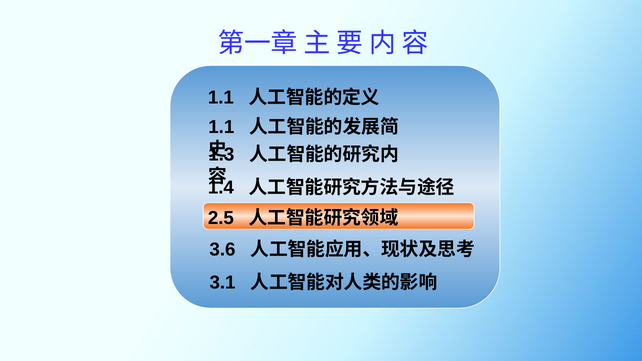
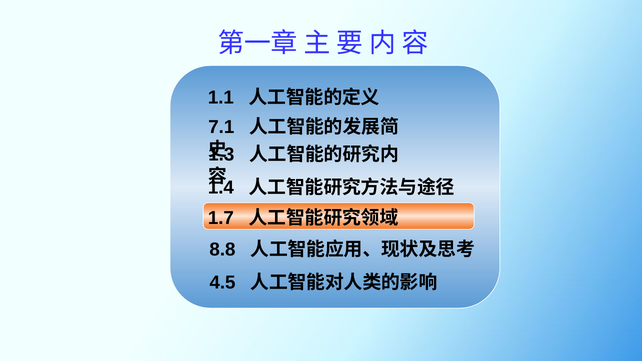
1.1: 1.1 -> 7.1 (221, 127)
2.5: 2.5 -> 1.7 (221, 218)
3.6: 3.6 -> 8.8 (222, 250)
3.1: 3.1 -> 4.5 (222, 283)
